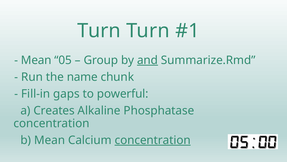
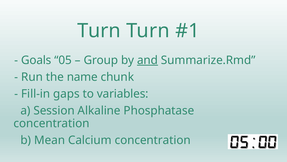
Mean: Mean -> Goals (36, 60)
powerful: powerful -> variables (123, 94)
Creates: Creates -> Session (54, 110)
concentration underline: present -> none (153, 140)
